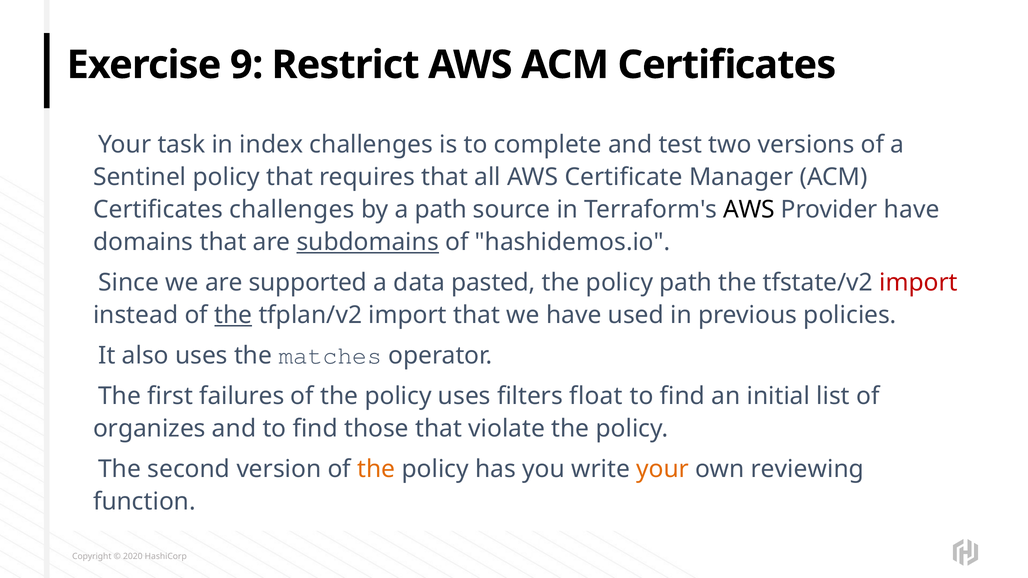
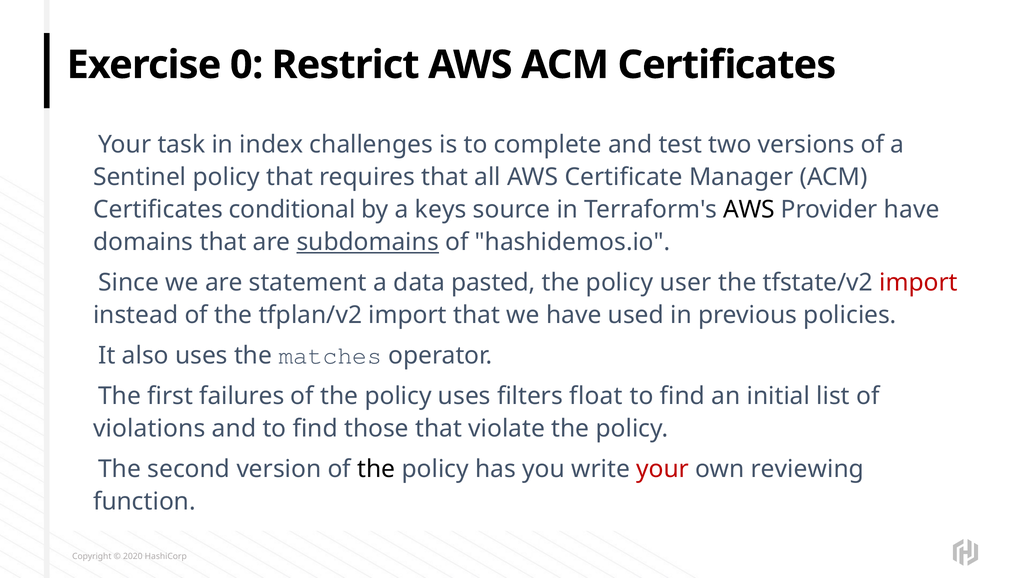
9: 9 -> 0 (247, 65)
Certificates challenges: challenges -> conditional (292, 210)
a path: path -> keys (441, 210)
supported: supported -> statement (308, 283)
policy path: path -> user (686, 283)
the underline: present -> none (233, 315)
organizes: organizes -> violations (149, 429)
the colour: orange -> black (376, 470)
your colour: orange -> red (663, 470)
